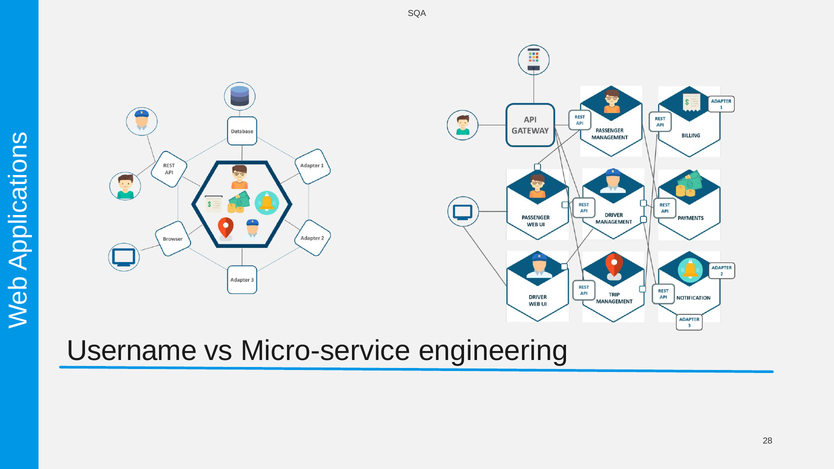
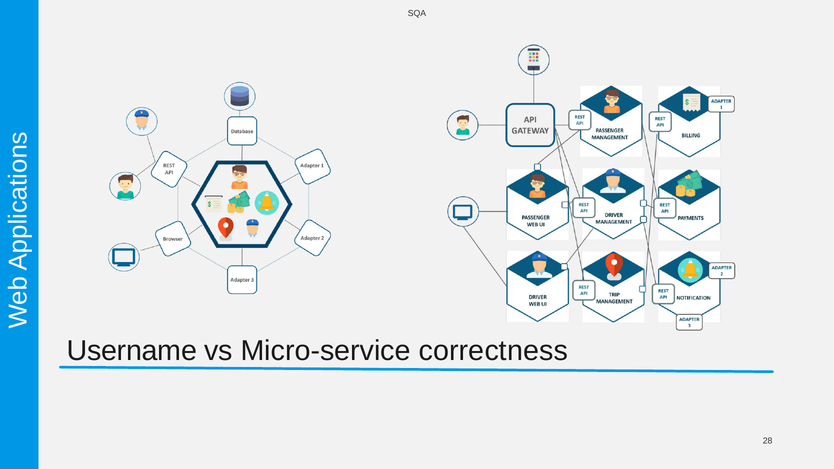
engineering: engineering -> correctness (493, 351)
